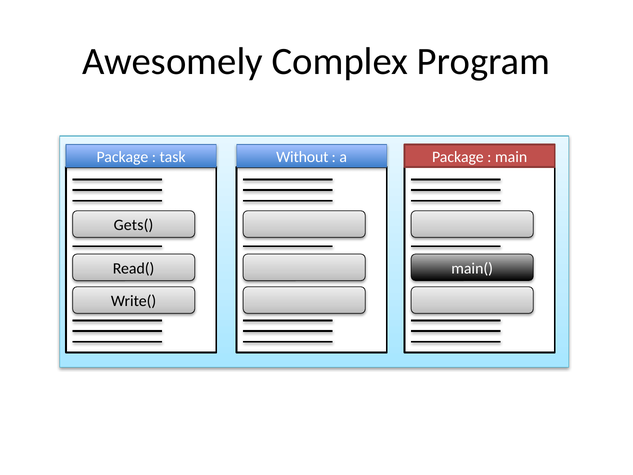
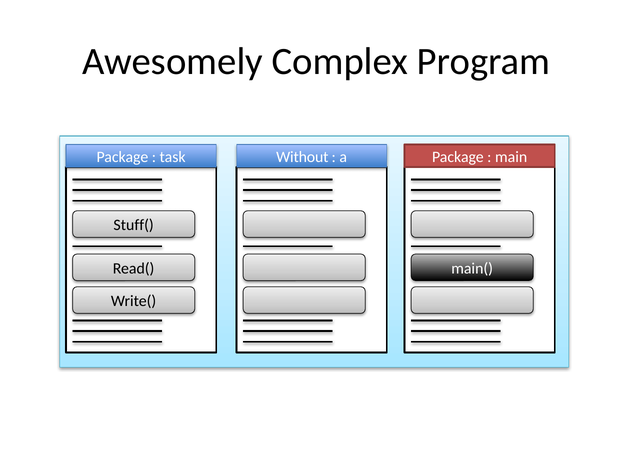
Gets(: Gets( -> Stuff( (134, 225)
